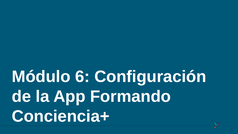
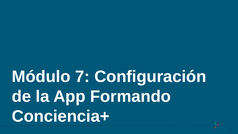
6: 6 -> 7 (82, 77)
